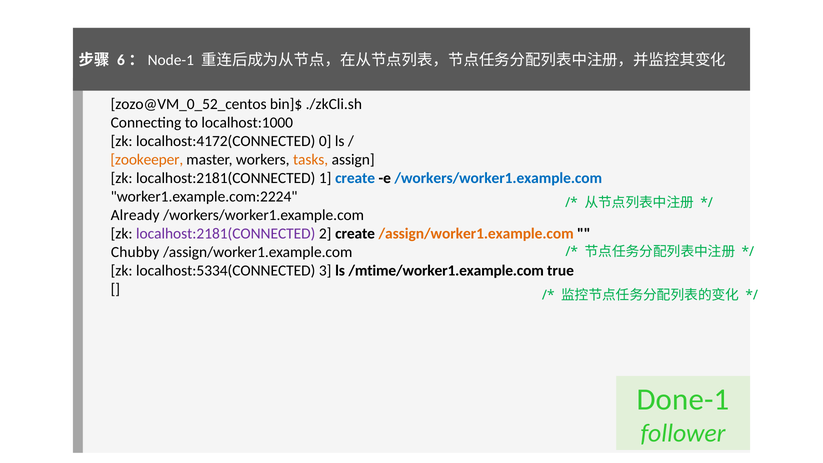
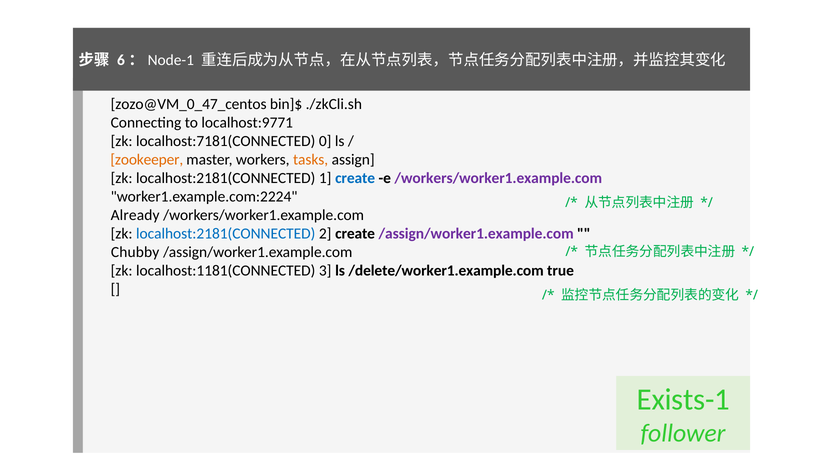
zozo@VM_0_52_centos: zozo@VM_0_52_centos -> zozo@VM_0_47_centos (189, 104)
localhost:1000: localhost:1000 -> localhost:9771 (247, 122)
localhost:4172(CONNECTED: localhost:4172(CONNECTED -> localhost:7181(CONNECTED (226, 141)
/workers/worker1.example.com colour: blue -> purple (498, 178)
localhost:2181(CONNECTED colour: purple -> blue (226, 234)
/assign/worker1.example.com colour: orange -> purple (476, 234)
localhost:5334(CONNECTED: localhost:5334(CONNECTED -> localhost:1181(CONNECTED (226, 271)
/mtime/worker1.example.com: /mtime/worker1.example.com -> /delete/worker1.example.com (446, 271)
Done-1: Done-1 -> Exists-1 (683, 400)
